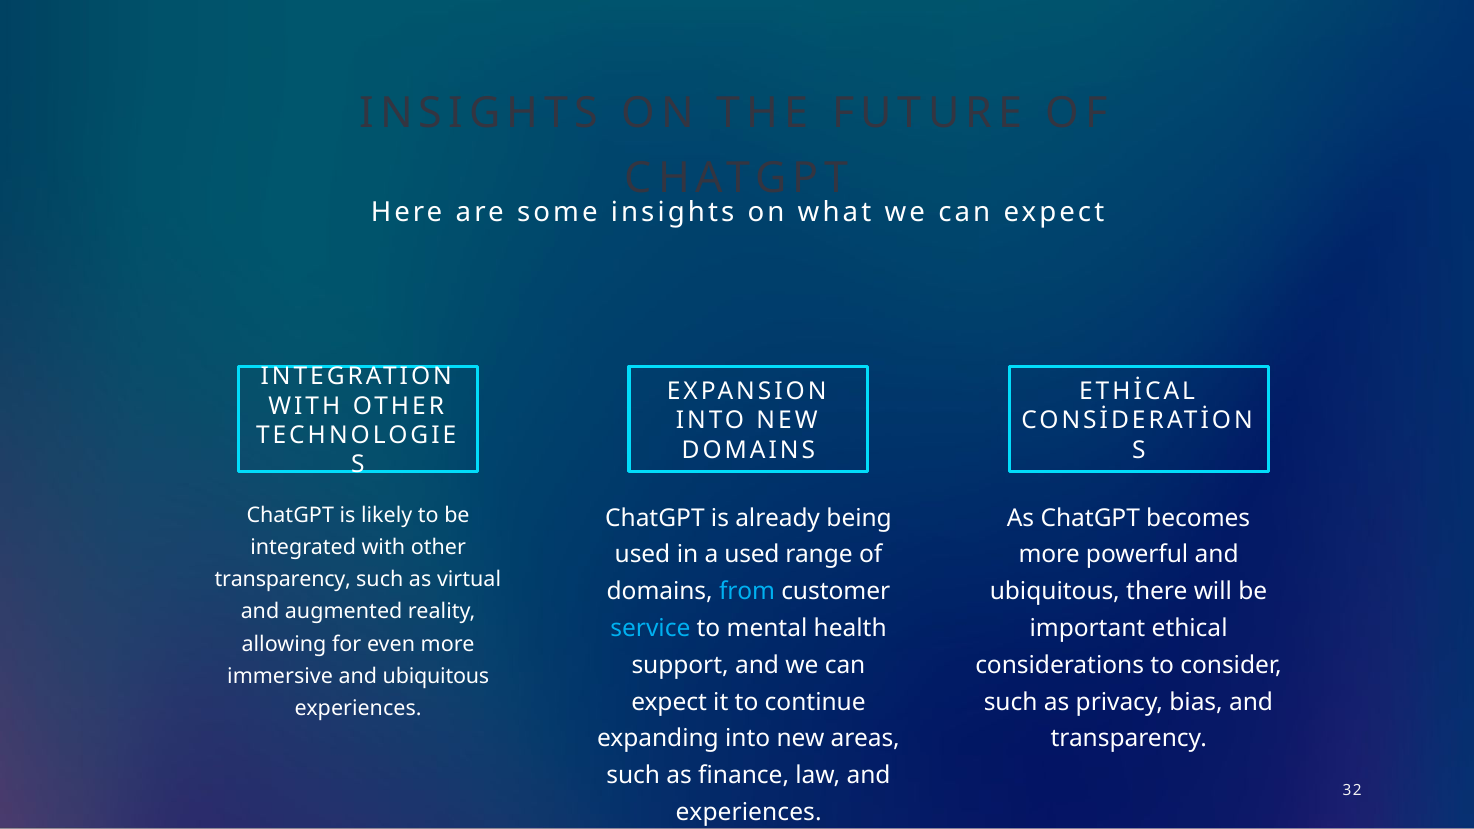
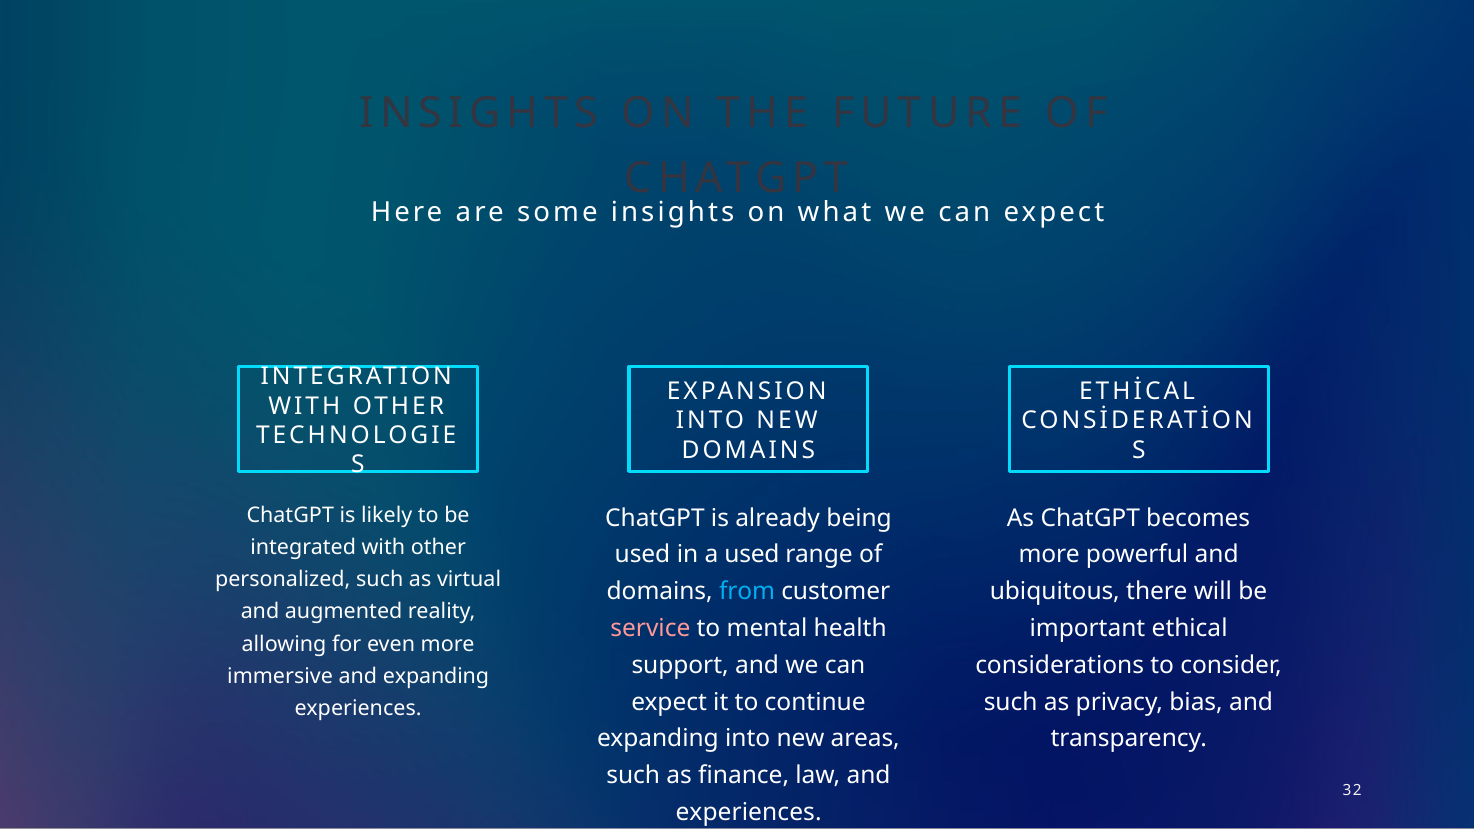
transparency: transparency -> personalized (283, 580)
service colour: light blue -> pink (650, 629)
immersive and ubiquitous: ubiquitous -> expanding (436, 676)
